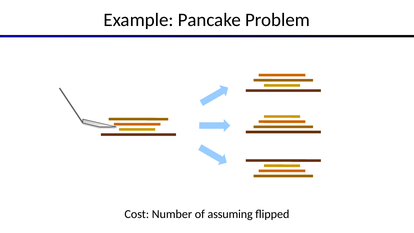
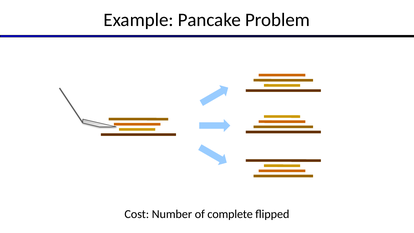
assuming: assuming -> complete (230, 214)
